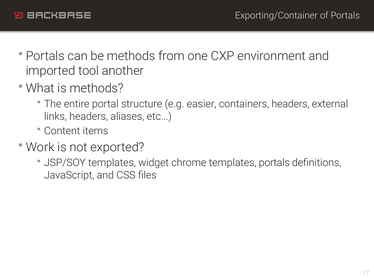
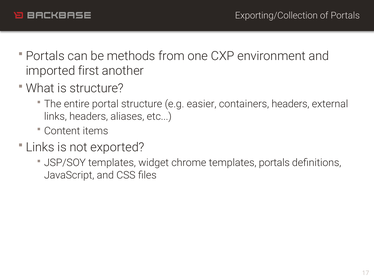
Exporting/Container: Exporting/Container -> Exporting/Collection (276, 16)
tool: tool -> first (89, 71)
is methods: methods -> structure (97, 88)
Work: Work -> Links (40, 147)
